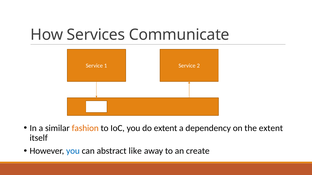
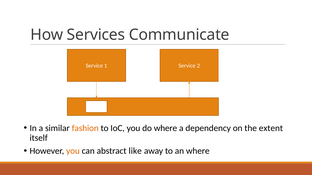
do extent: extent -> where (166, 128)
you colour: blue -> orange (73, 151)
an create: create -> where (198, 151)
